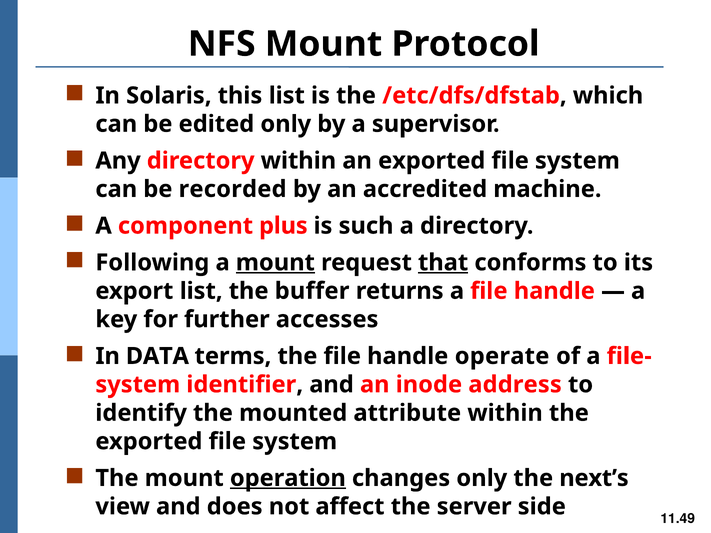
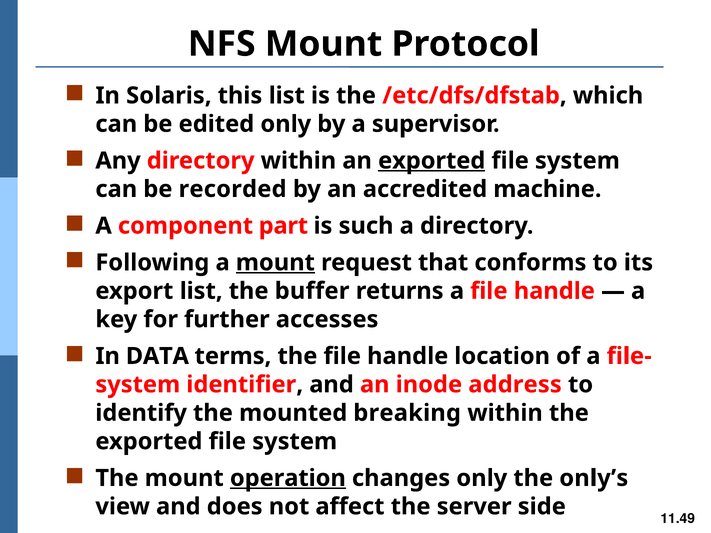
exported underline: none -> present (432, 161)
plus: plus -> part (283, 226)
that underline: present -> none (443, 263)
operate: operate -> location (502, 356)
attribute: attribute -> breaking (407, 413)
next’s: next’s -> only’s (594, 478)
